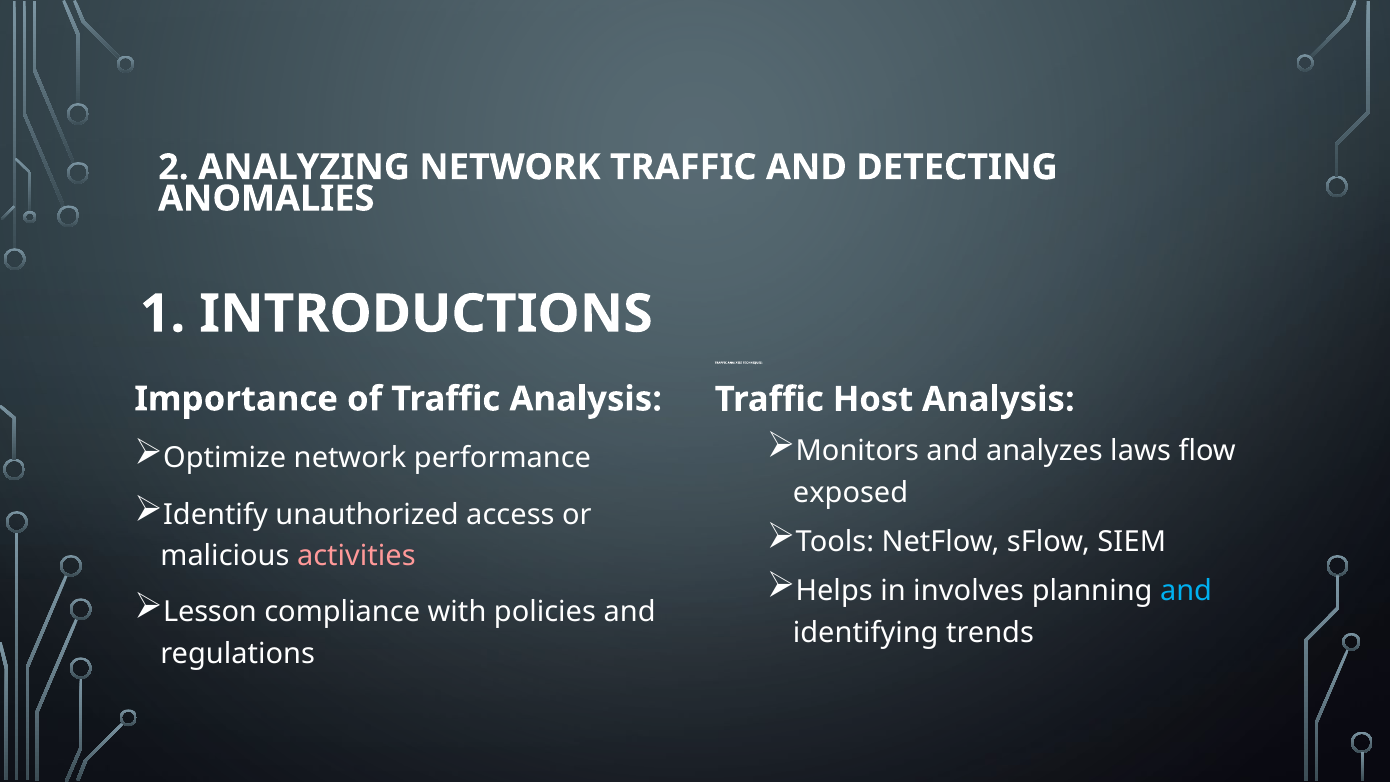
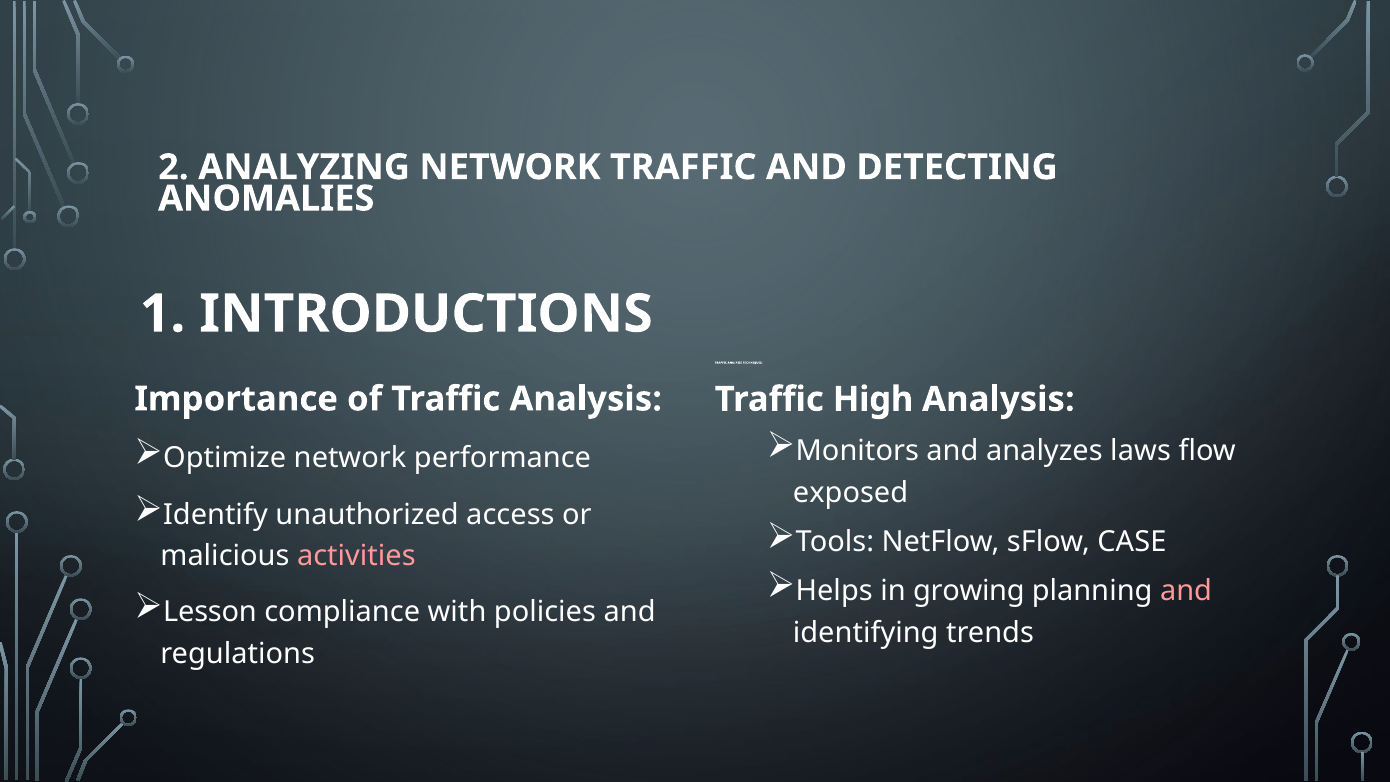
Host: Host -> High (873, 399)
SIEM: SIEM -> CASE (1132, 542)
involves: involves -> growing (969, 591)
and colour: light blue -> pink (1186, 591)
